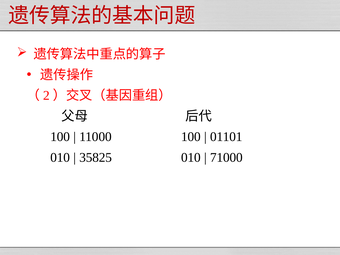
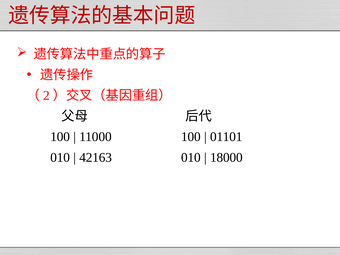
35825: 35825 -> 42163 (96, 157)
71000: 71000 -> 18000 (226, 157)
